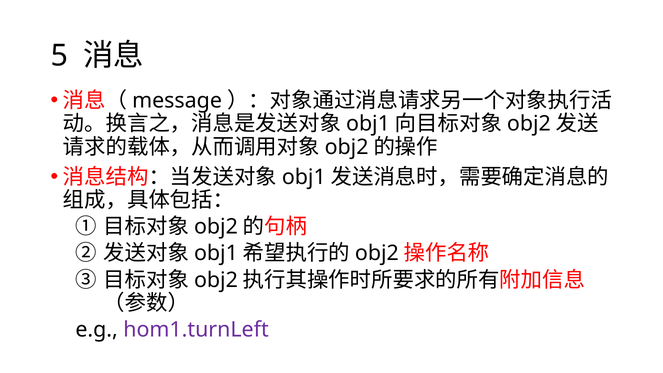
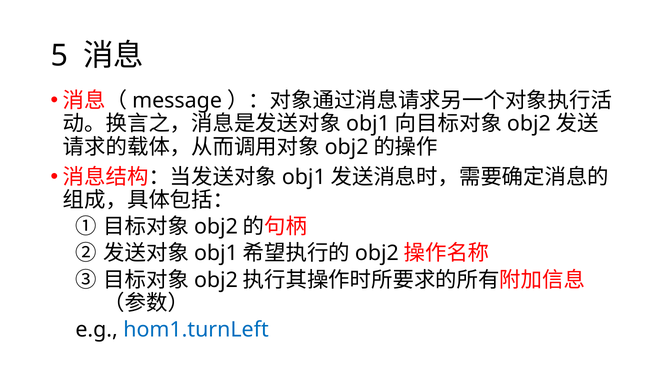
hom1.turnLeft colour: purple -> blue (196, 330)
